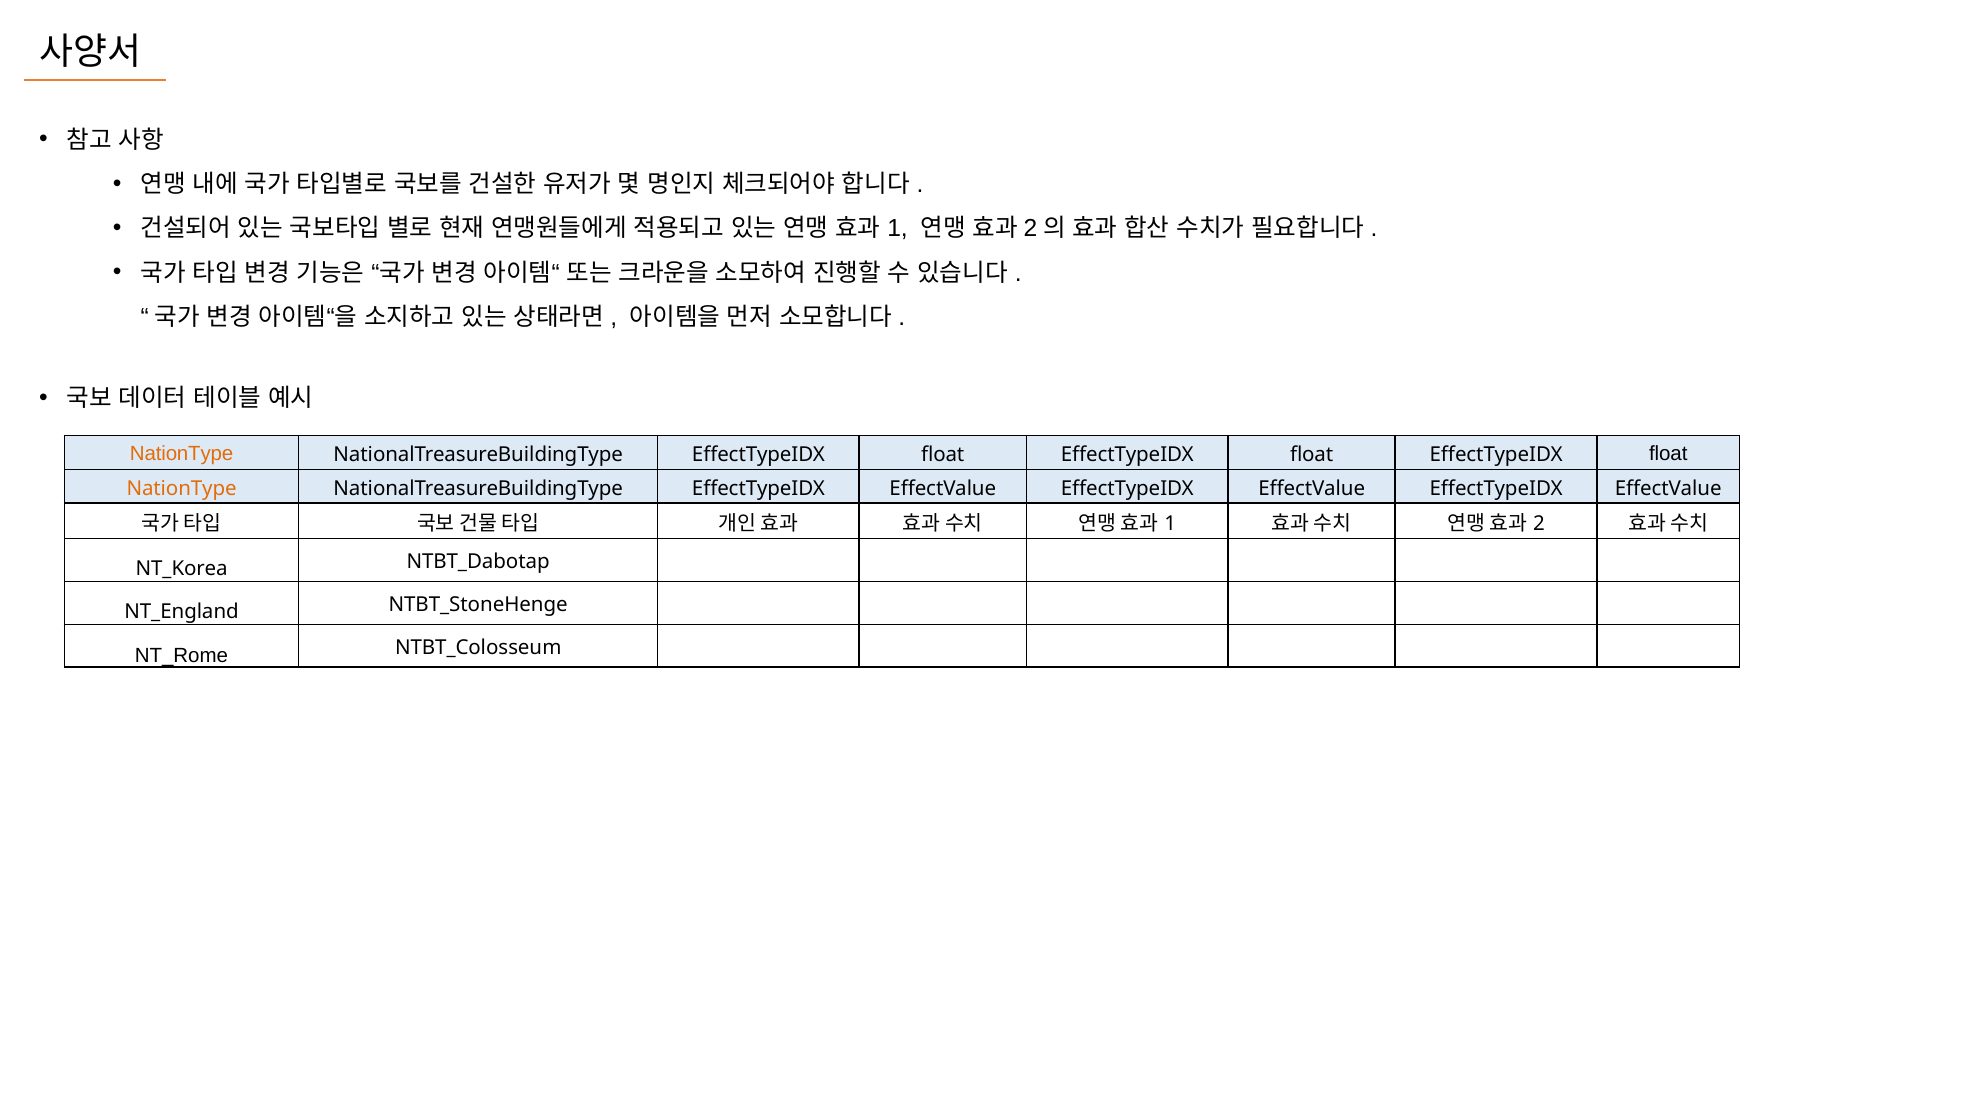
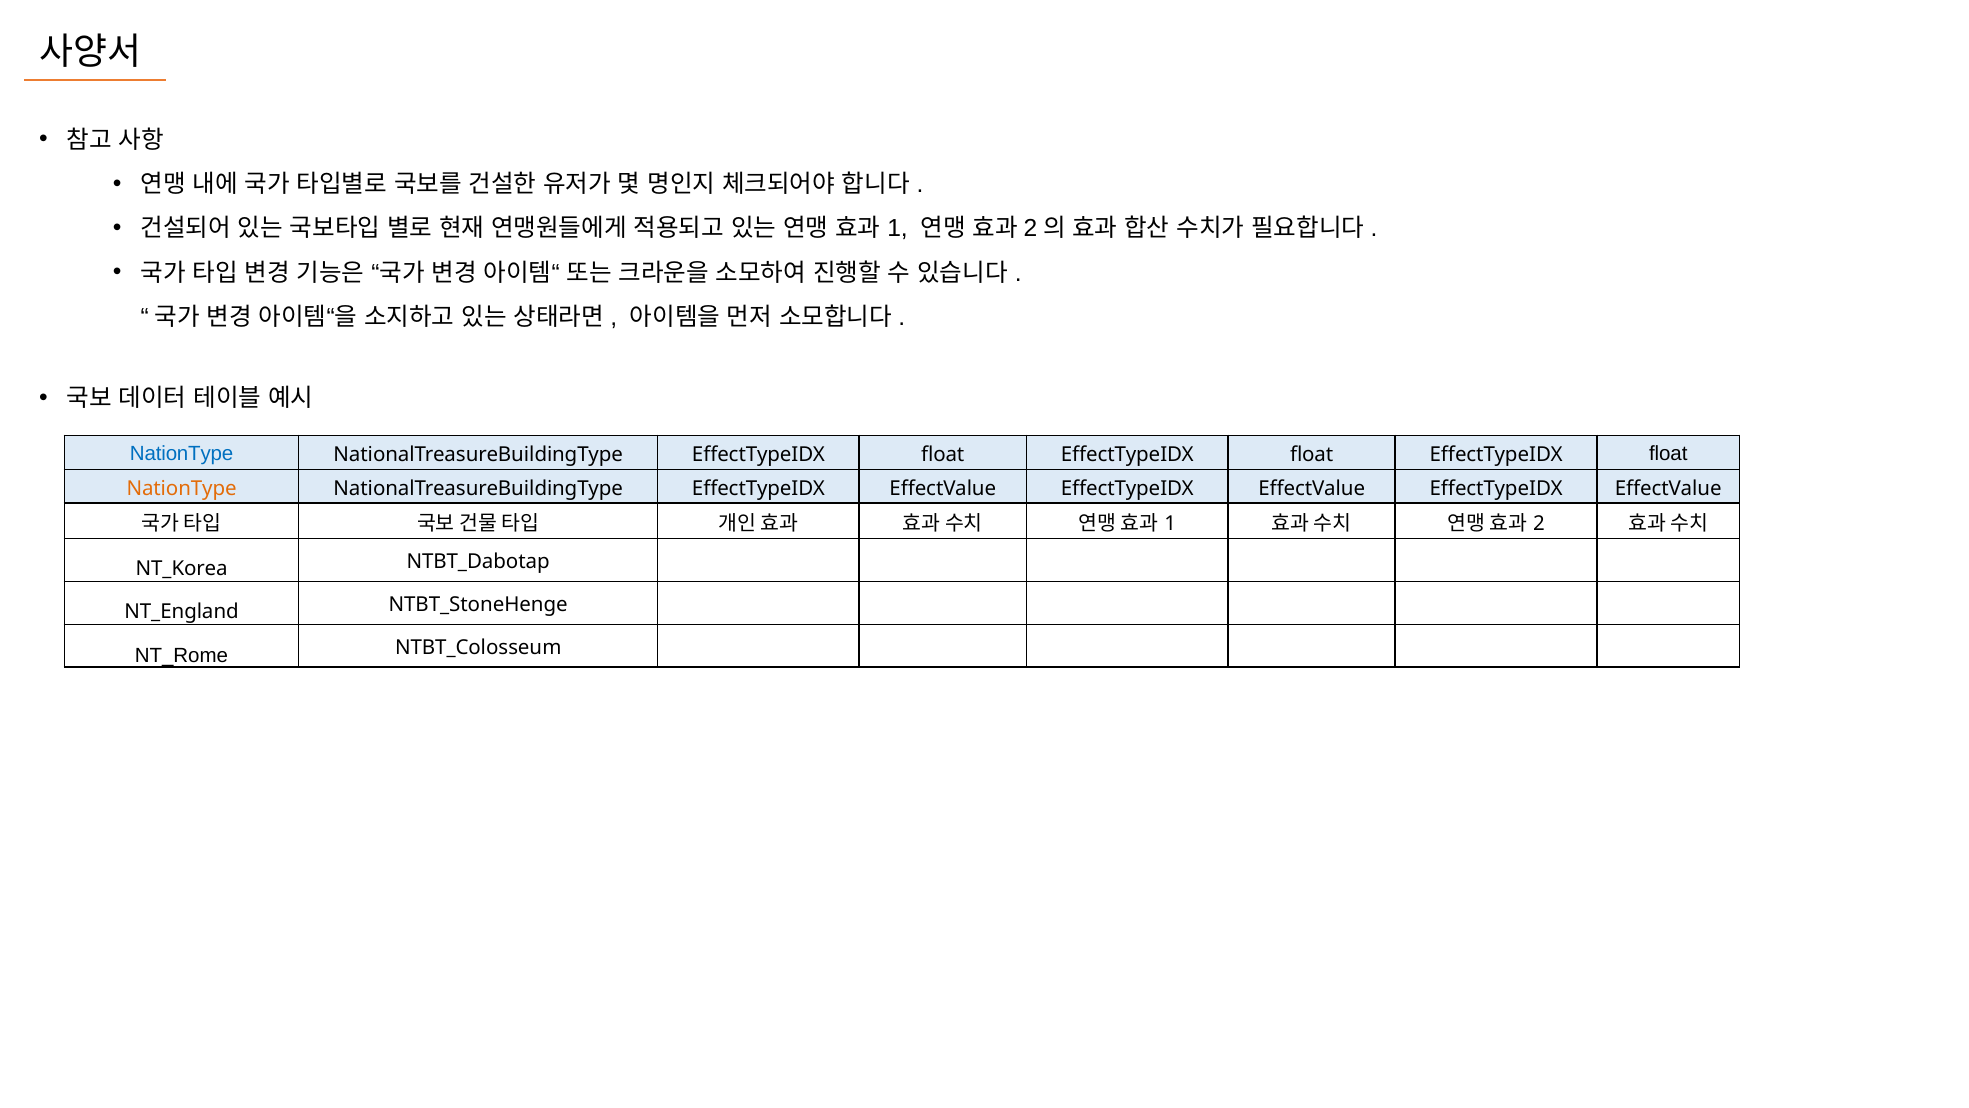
NationType colour: orange -> blue (182, 453)
